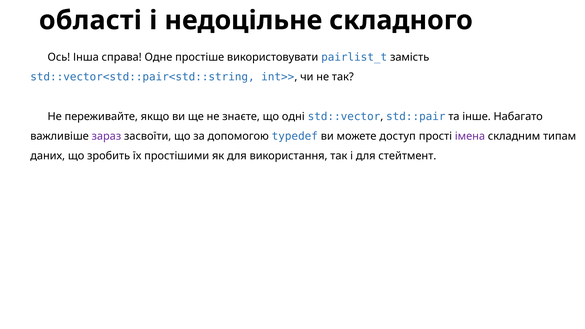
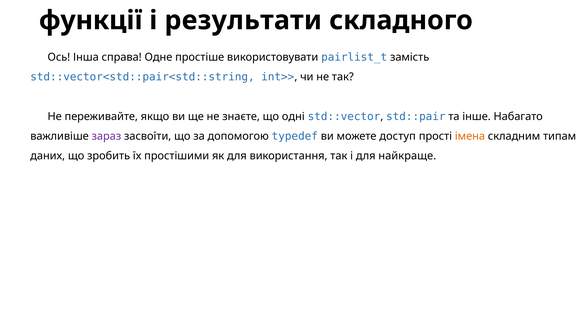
області: області -> функції (91, 20)
недоцільне: недоцільне -> результати (243, 20)
імена colour: purple -> orange (470, 136)
стейтмент: стейтмент -> найкраще (407, 156)
